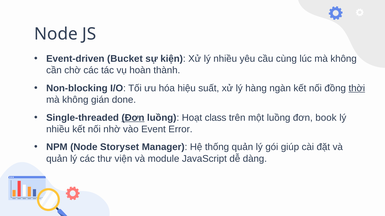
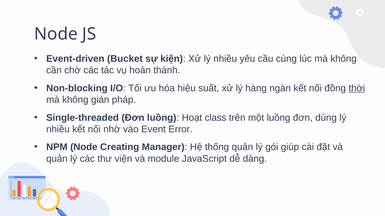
done: done -> pháp (124, 100)
Đơn underline: present -> none (133, 118)
book: book -> dùng (326, 118)
Storyset: Storyset -> Creating (120, 147)
